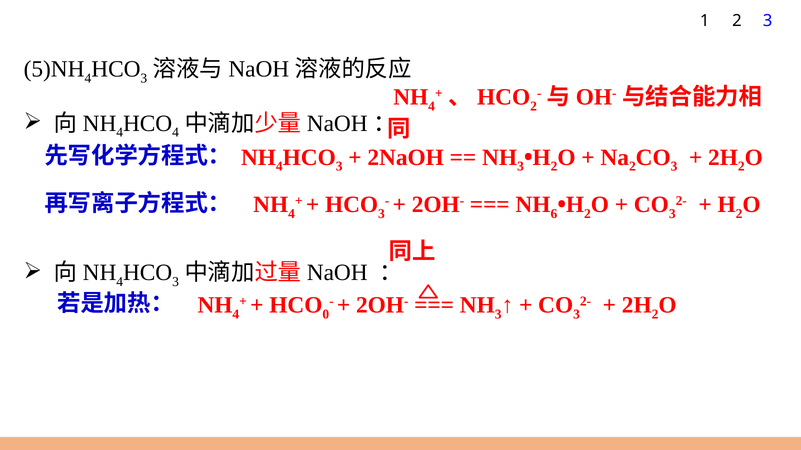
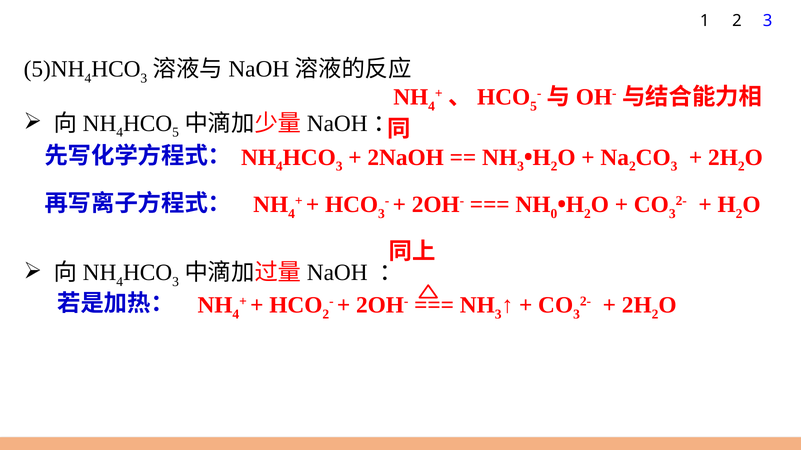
2: 2 -> 5 (534, 106)
4: 4 -> 5 (176, 133)
6: 6 -> 0 (554, 214)
0: 0 -> 2 (326, 315)
